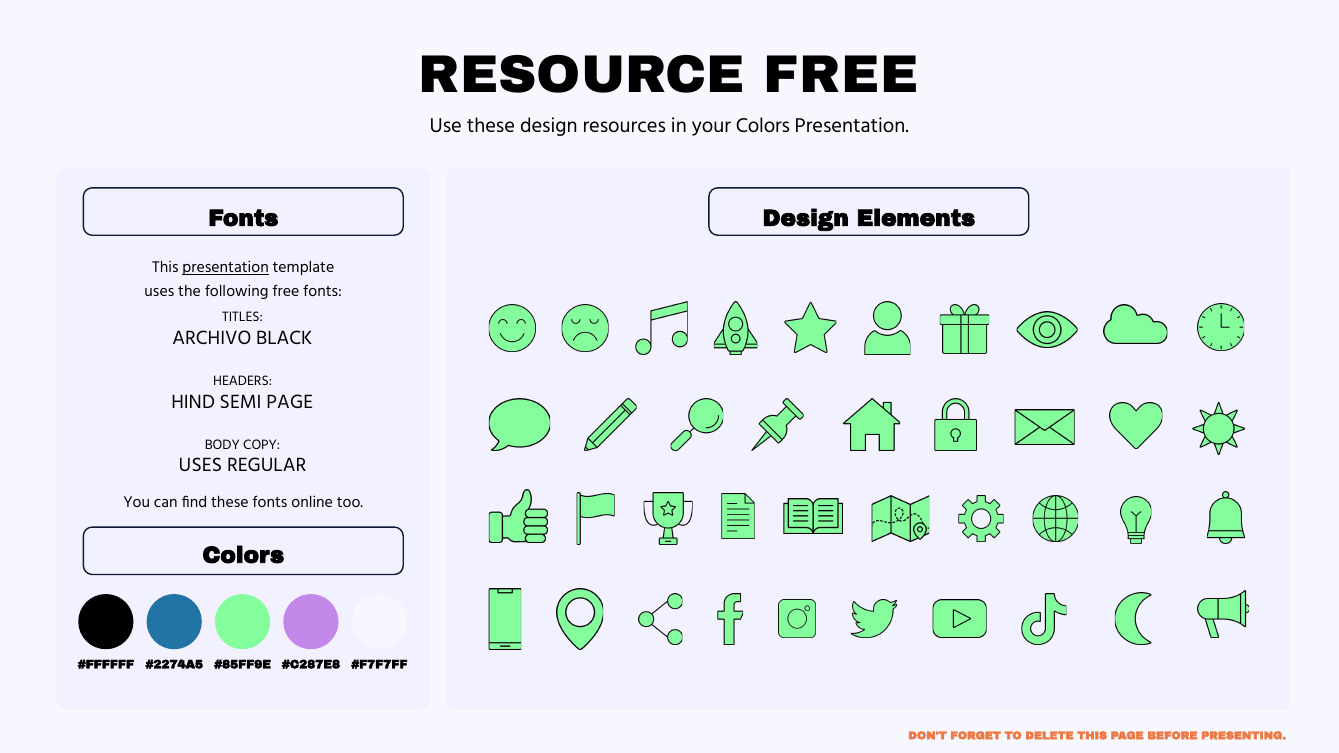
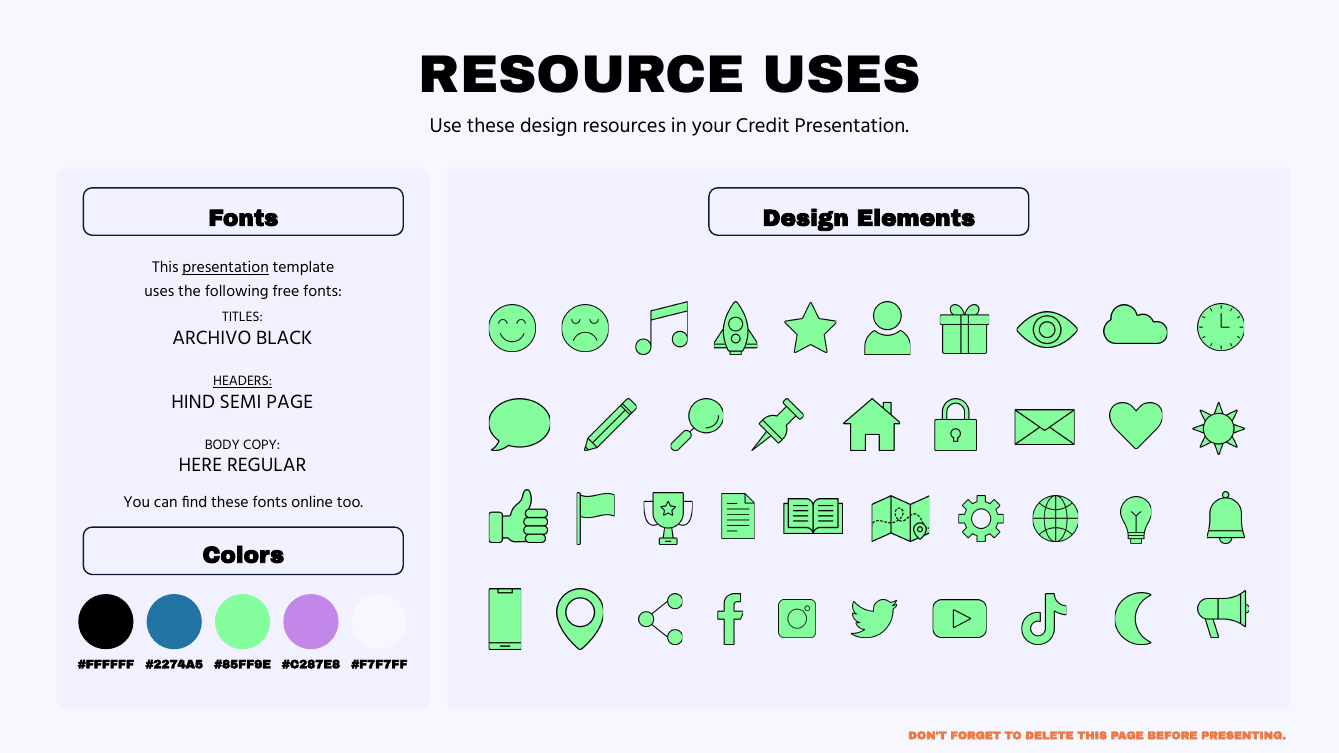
RESOURCE FREE: FREE -> USES (842, 75)
your Colors: Colors -> Credit (763, 126)
HEADERS underline: none -> present (243, 381)
USES: USES -> HERE (200, 465)
